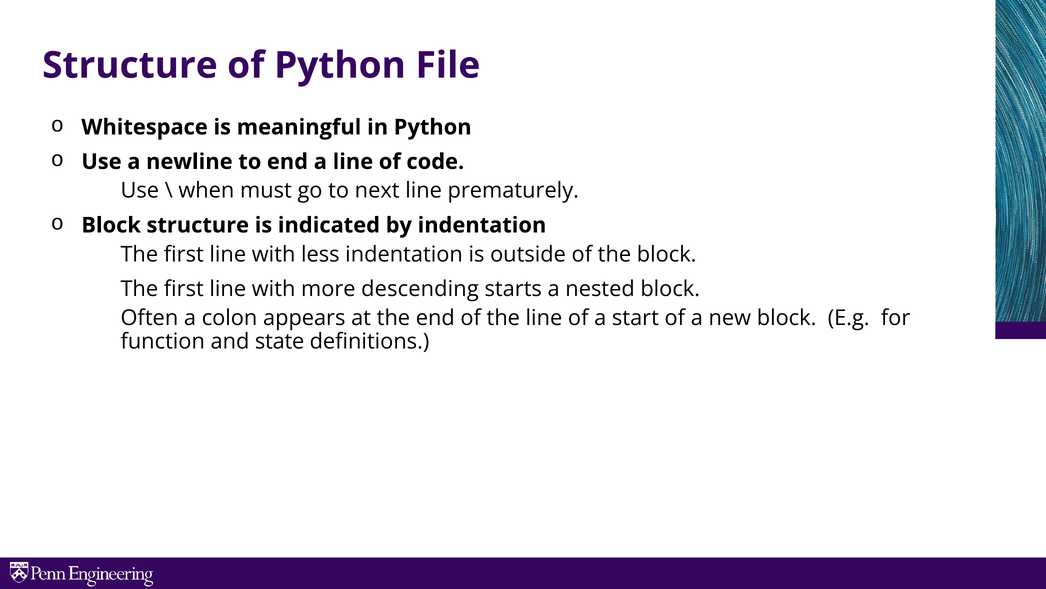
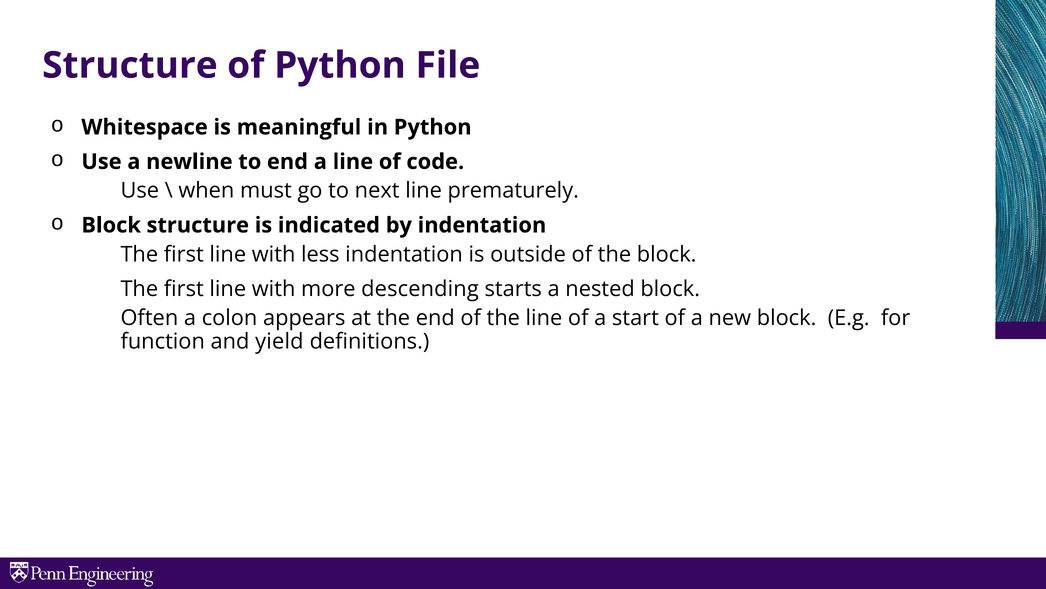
state: state -> yield (279, 341)
